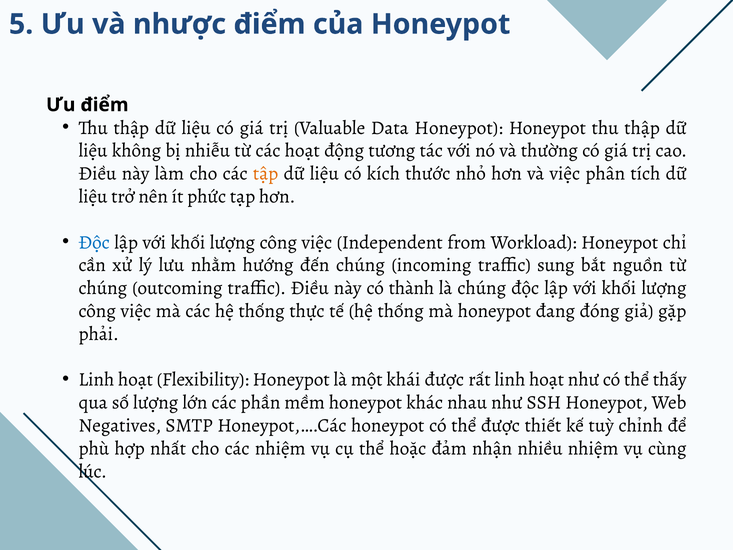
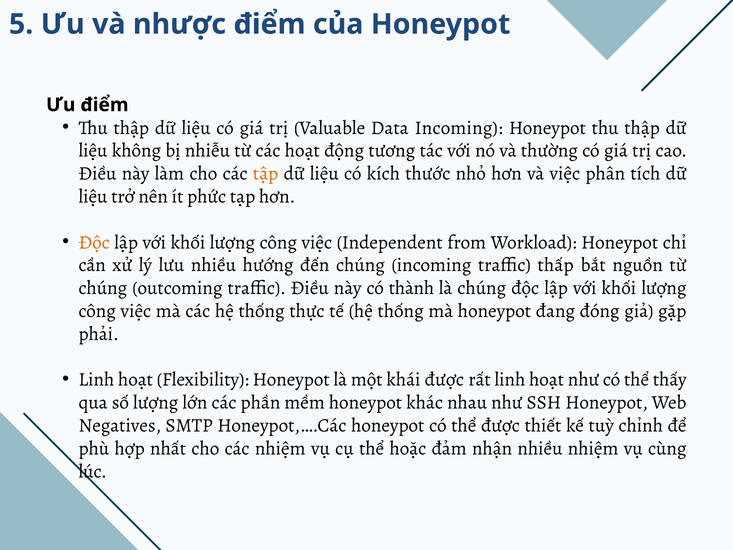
Data Honeypot: Honeypot -> Incoming (459, 128)
Độc colour: blue -> orange (94, 242)
lưu nhằm: nhằm -> nhiều (213, 265)
sung: sung -> thấp (556, 265)
